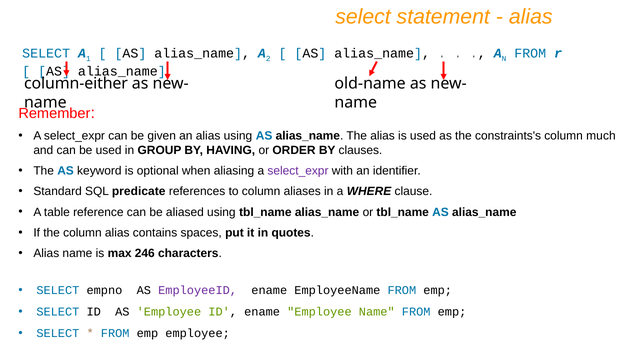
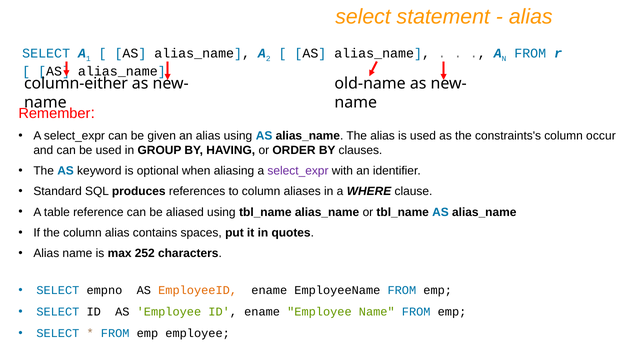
much: much -> occur (601, 136)
predicate: predicate -> produces (139, 192)
246: 246 -> 252 (145, 254)
EmployeeID colour: purple -> orange (198, 291)
